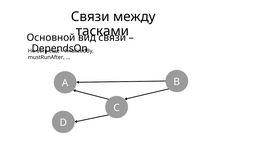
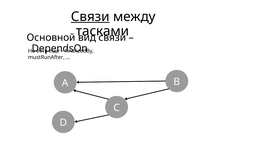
Связи underline: none -> present (90, 17)
